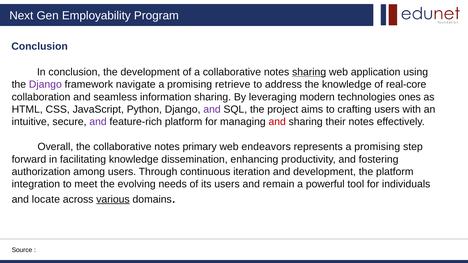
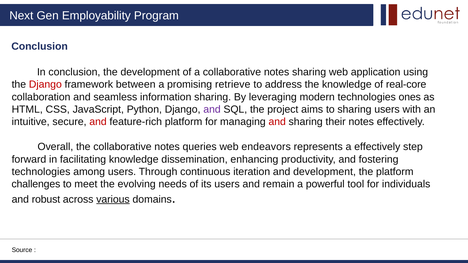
sharing underline: present -> none (309, 72)
Django colour: purple -> red (45, 85)
navigate: navigate -> between (136, 85)
to crafting: crafting -> sharing (354, 110)
and colour: purple -> red (98, 122)
primary: primary -> queries (200, 147)
represents a promising: promising -> effectively (377, 147)
authorization: authorization -> technologies (41, 172)
integration: integration -> challenges (36, 184)
locate: locate -> robust (46, 199)
